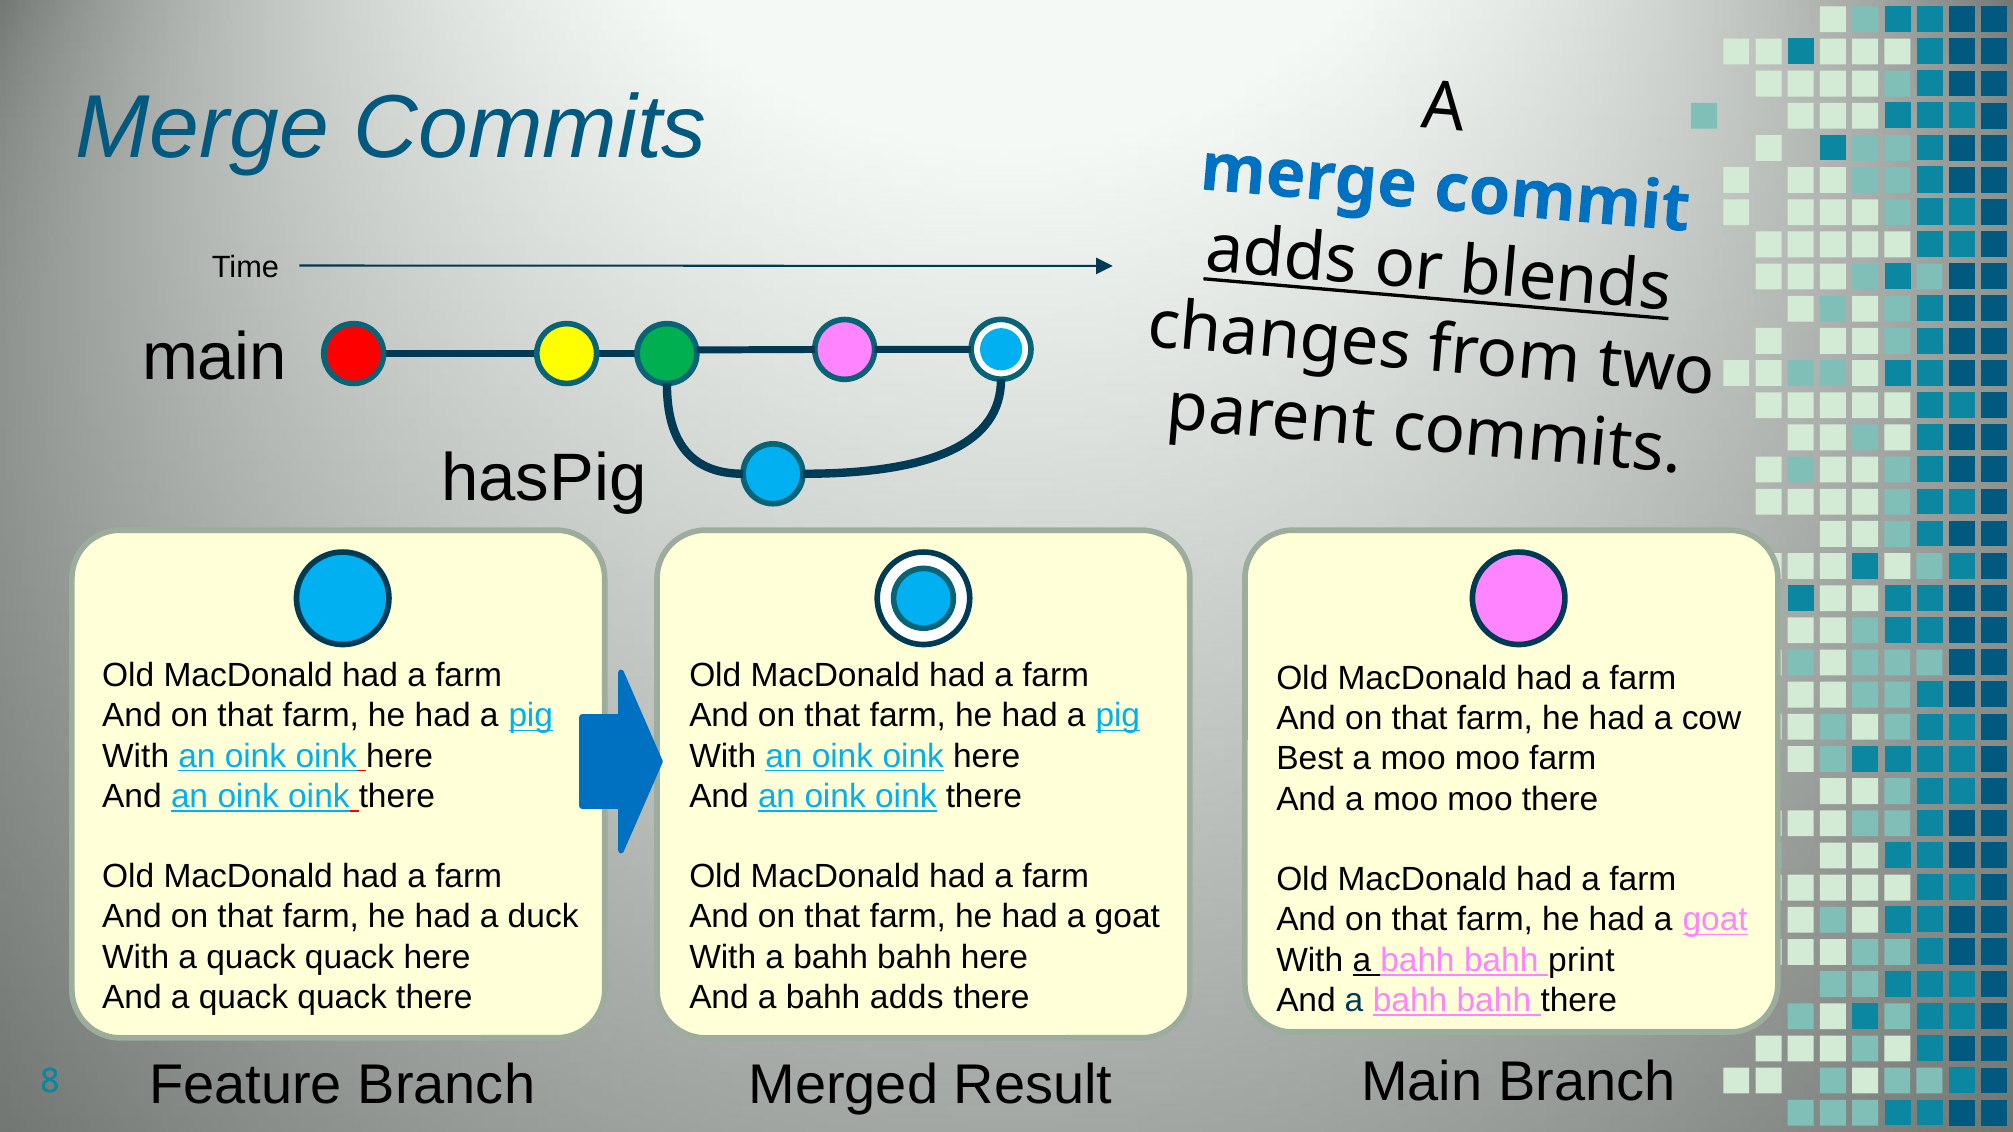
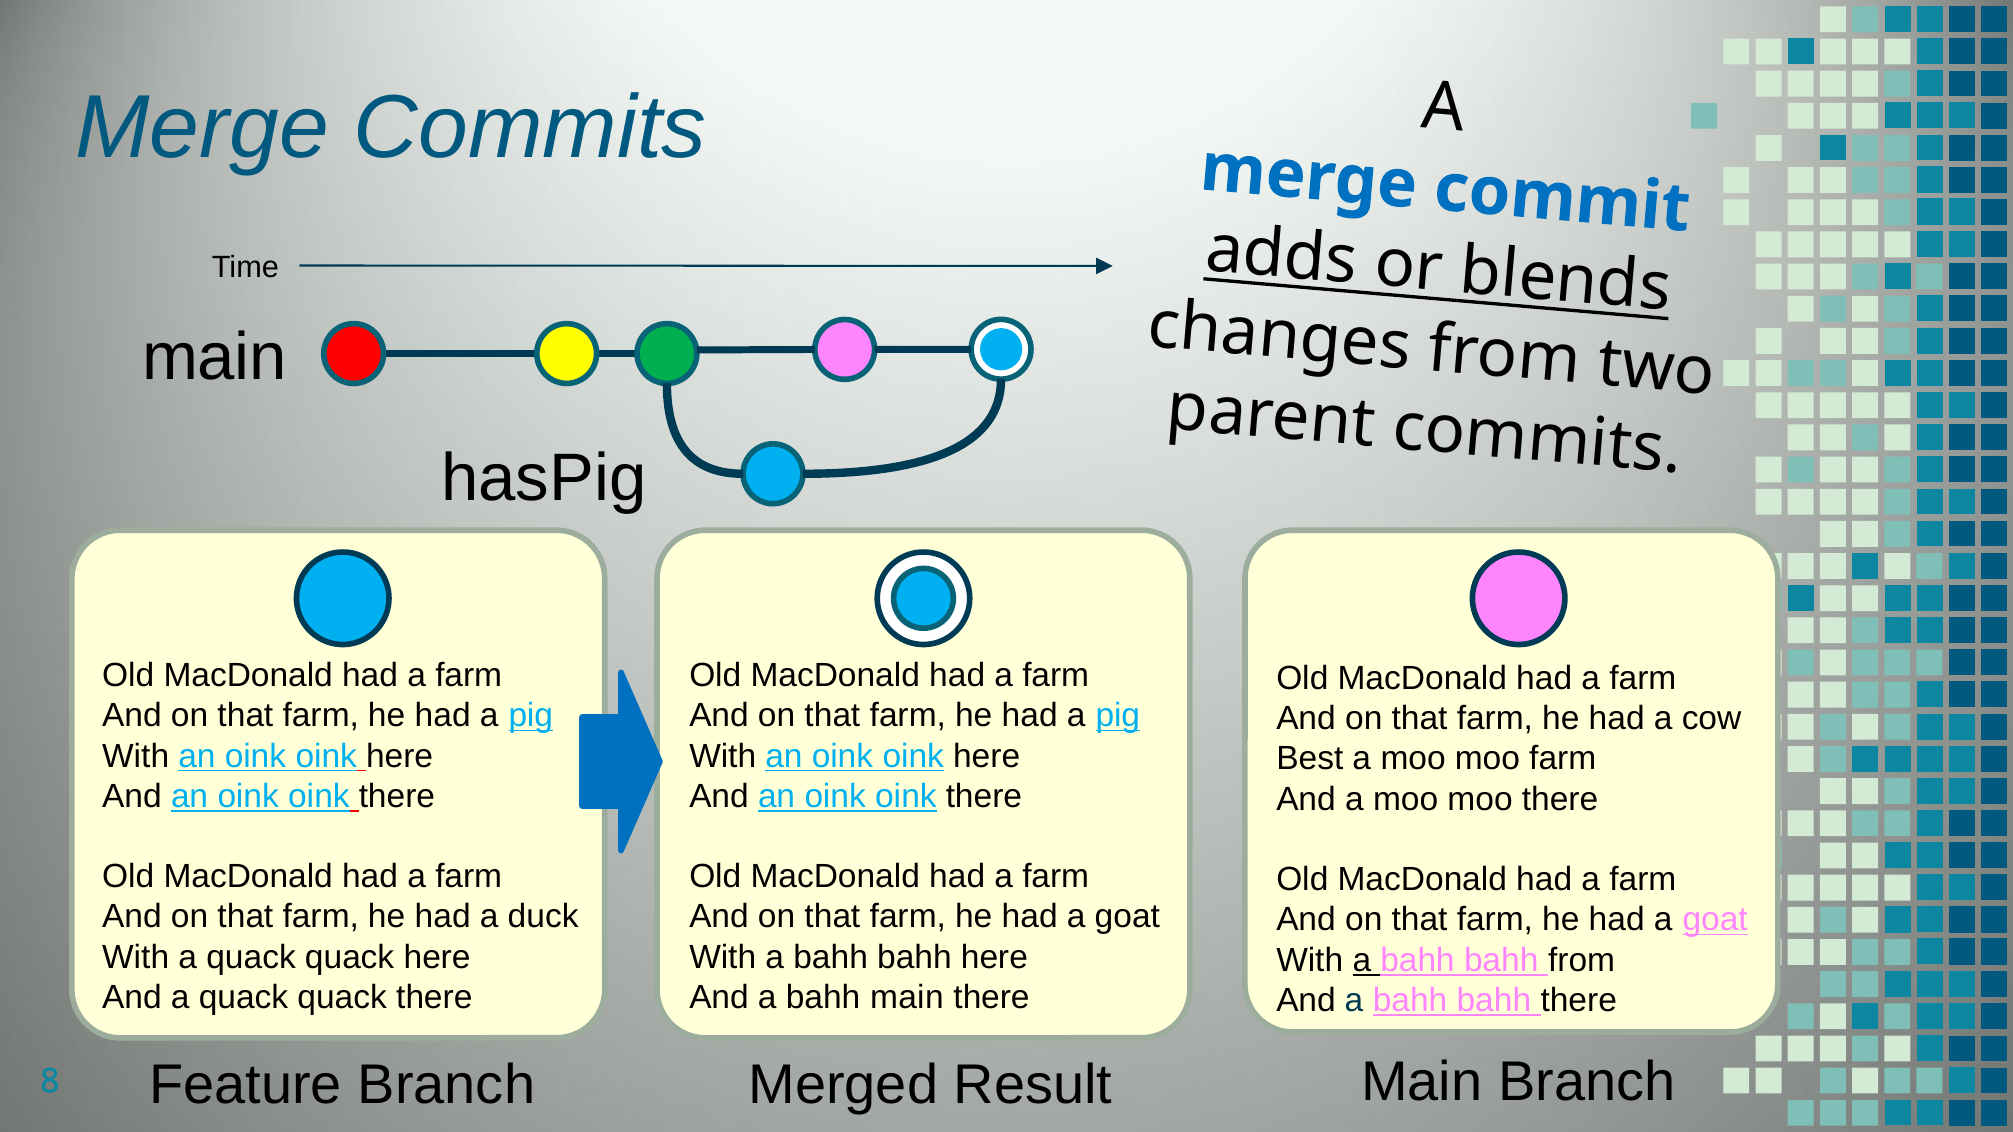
bahh print: print -> from (1582, 960)
bahh adds: adds -> main (907, 998)
